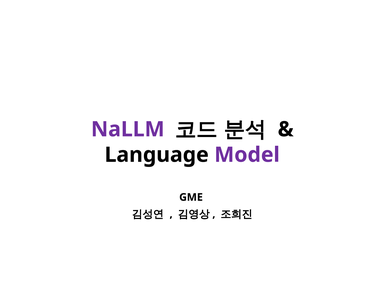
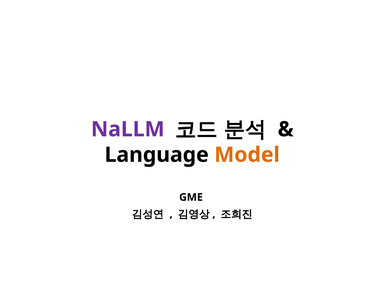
Model colour: purple -> orange (247, 155)
